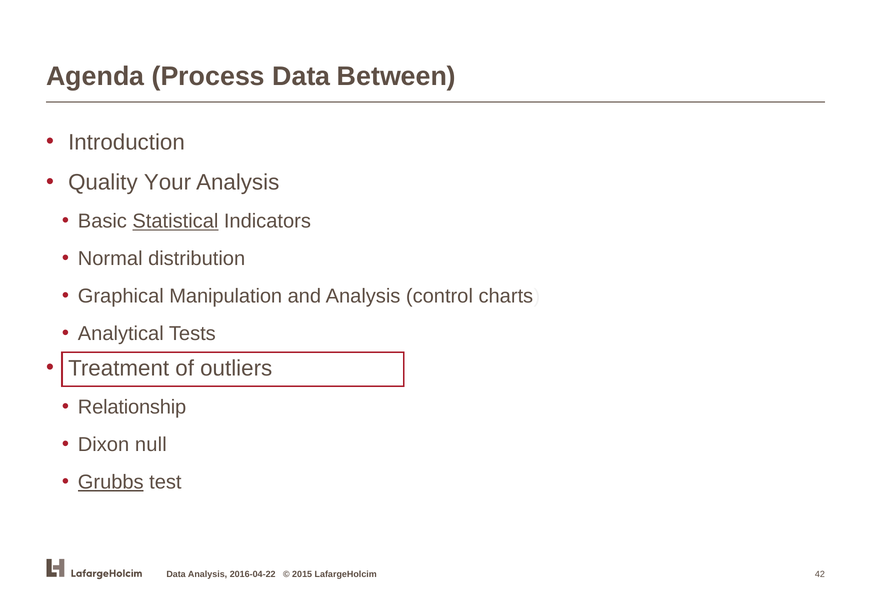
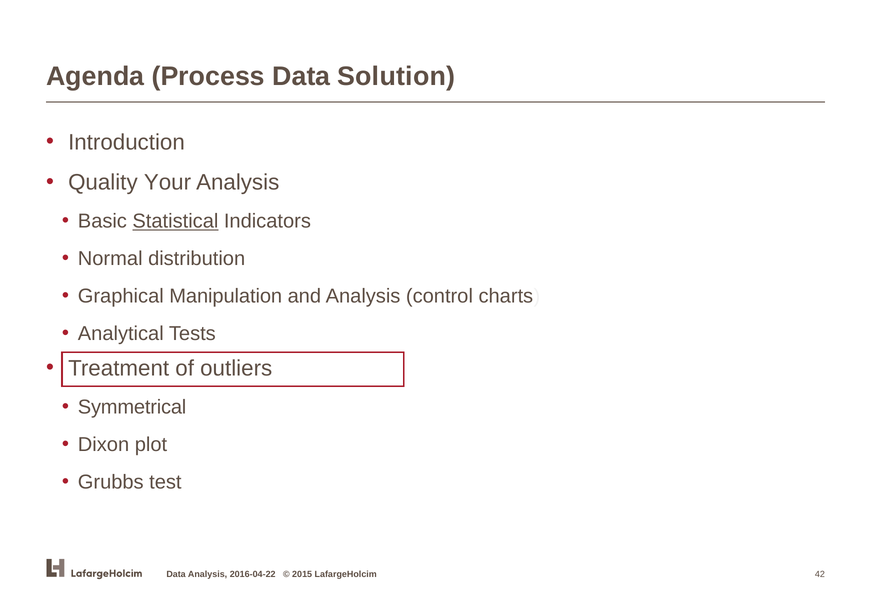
Between: Between -> Solution (396, 76)
Relationship: Relationship -> Symmetrical (132, 407)
null: null -> plot (151, 445)
Grubbs underline: present -> none (111, 482)
